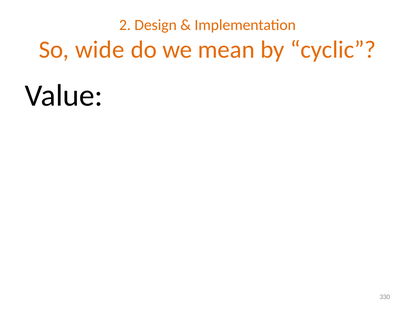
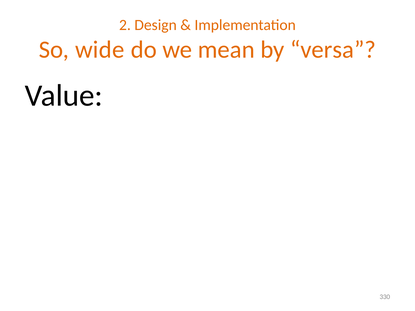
cyclic: cyclic -> versa (333, 50)
